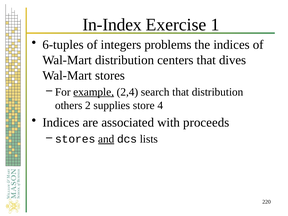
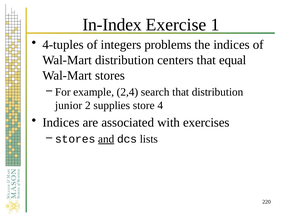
6-tuples: 6-tuples -> 4-tuples (63, 45)
dives: dives -> equal (233, 60)
example underline: present -> none (94, 92)
others: others -> junior (69, 105)
proceeds: proceeds -> exercises (206, 122)
